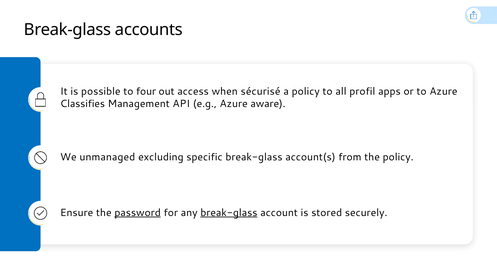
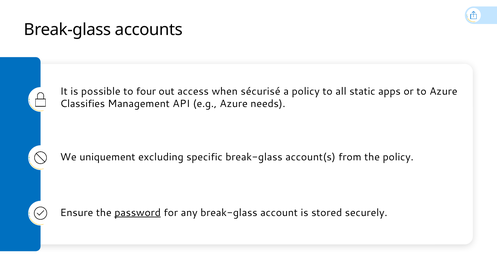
profil: profil -> static (362, 91)
aware: aware -> needs (268, 104)
unmanaged: unmanaged -> uniquement (107, 157)
break-glass underline: present -> none (229, 212)
